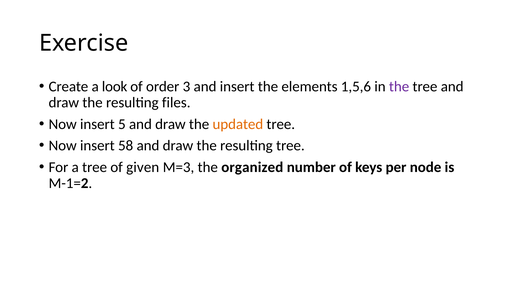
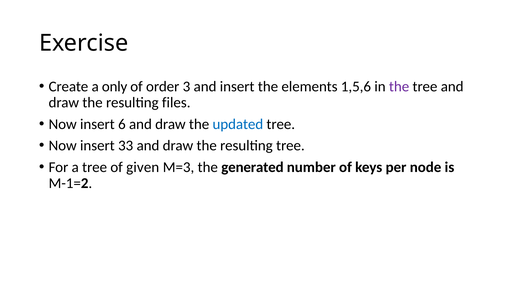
look: look -> only (115, 87)
5: 5 -> 6 (122, 124)
updated colour: orange -> blue (238, 124)
58: 58 -> 33 (126, 146)
organized: organized -> generated (252, 167)
